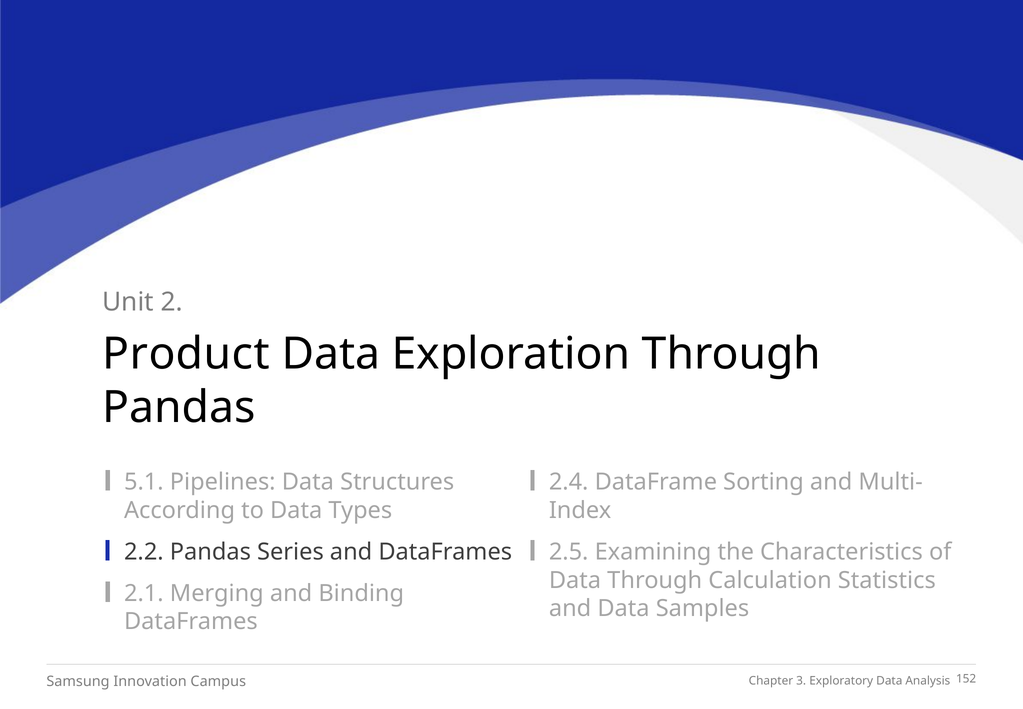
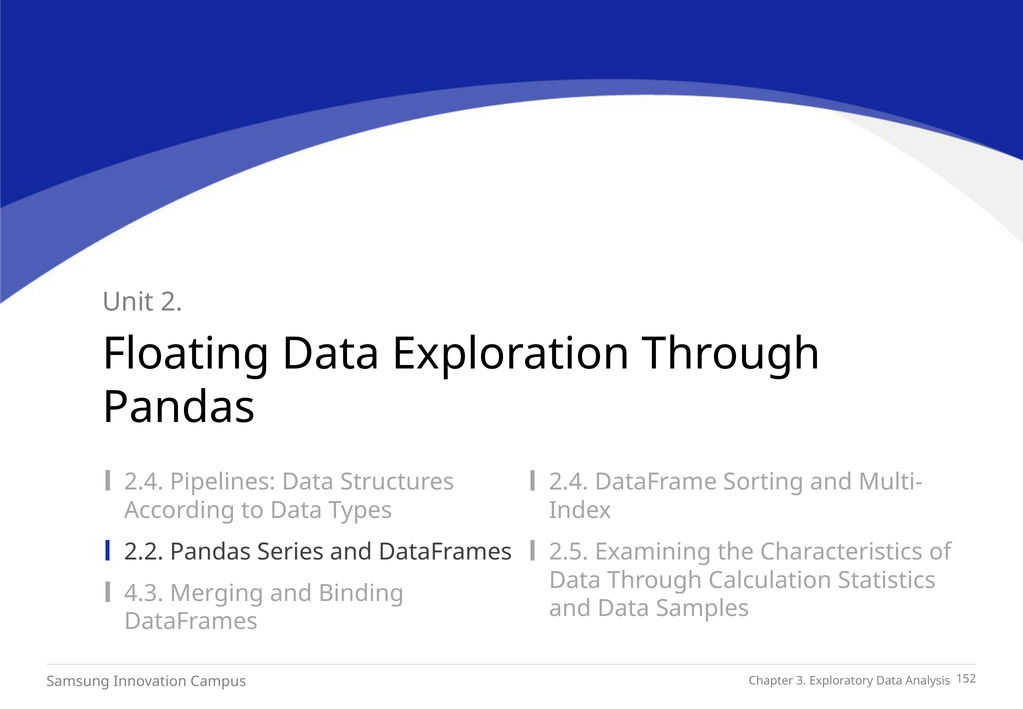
Product: Product -> Floating (186, 354)
5.1: 5.1 -> 2.4 (144, 482)
2.1: 2.1 -> 4.3 (144, 593)
